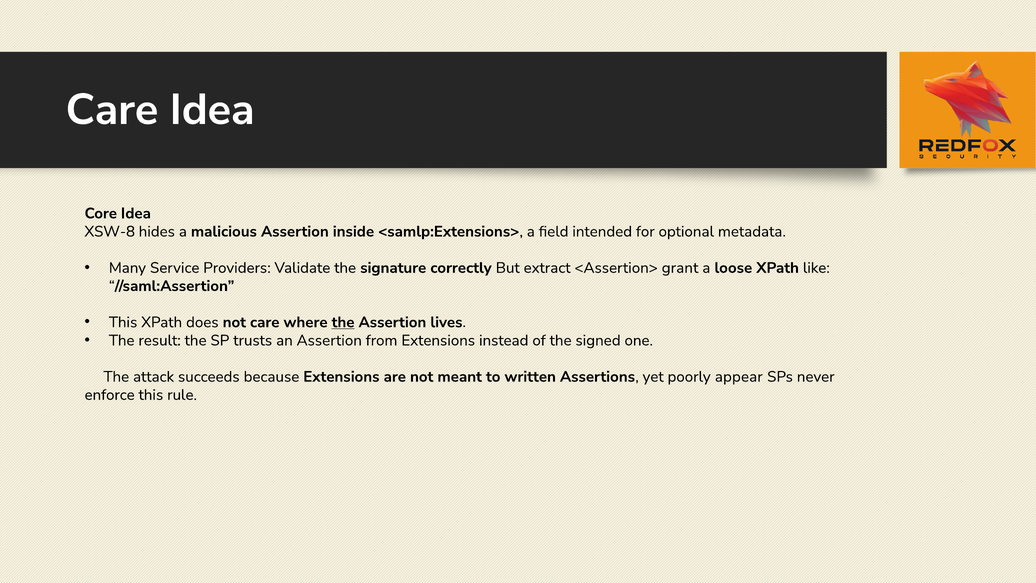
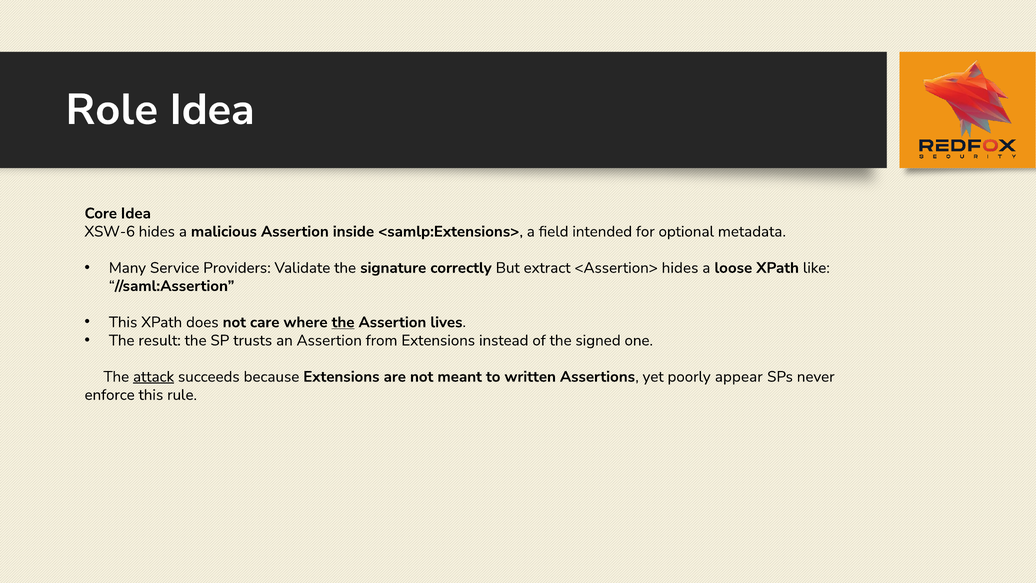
Care: Care -> Role (112, 110)
XSW-8: XSW-8 -> XSW-6 (110, 231)
<Assertion> grant: grant -> hides (680, 268)
attack underline: none -> present (154, 377)
